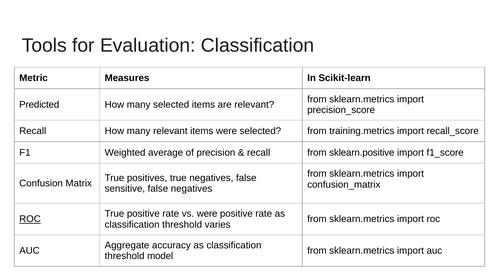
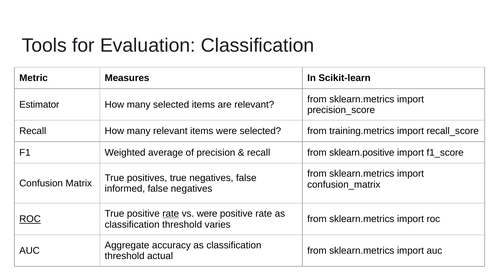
Predicted: Predicted -> Estimator (39, 105)
sensitive: sensitive -> informed (125, 189)
rate underline: none -> present (171, 214)
model: model -> actual (160, 257)
